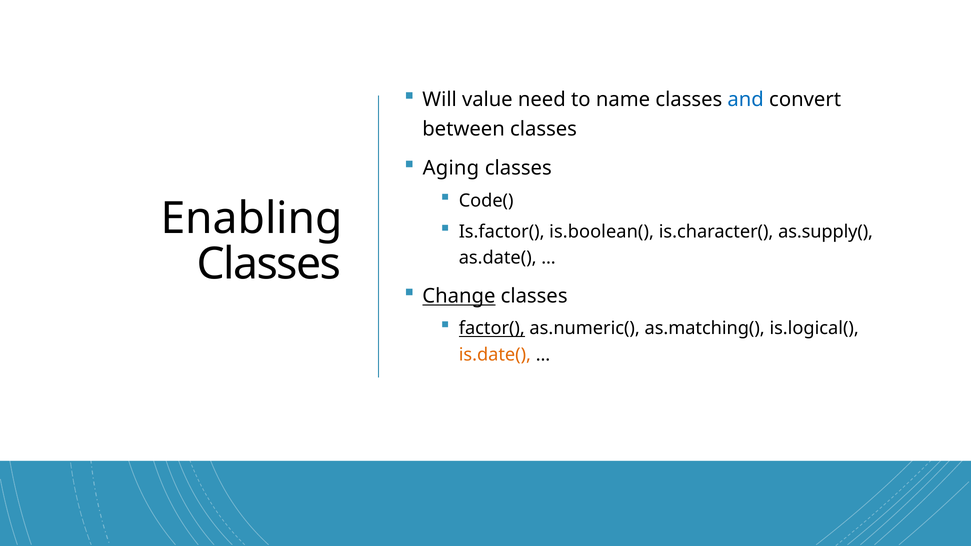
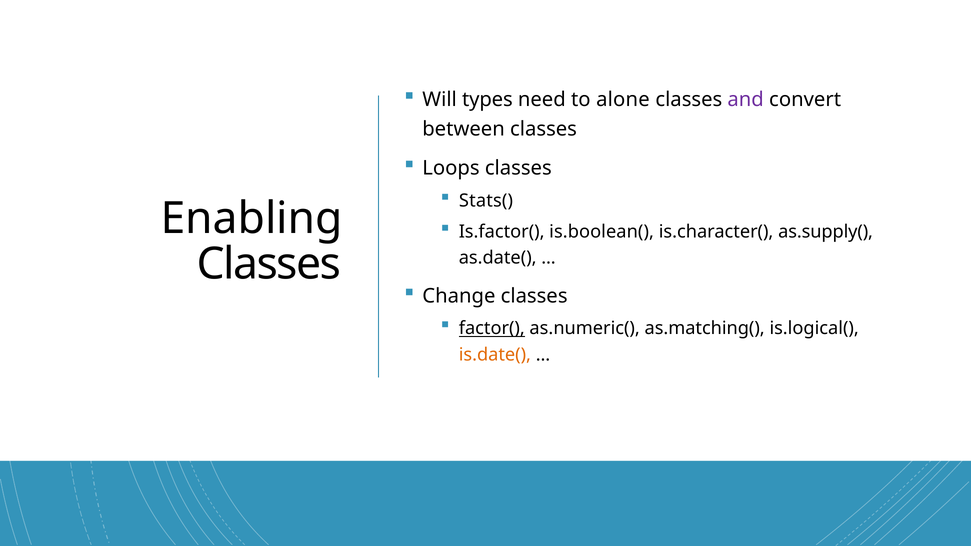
value: value -> types (487, 100)
name: name -> alone (623, 100)
and colour: blue -> purple (746, 100)
Aging: Aging -> Loops (451, 168)
Code(: Code( -> Stats( (486, 201)
Change underline: present -> none (459, 296)
